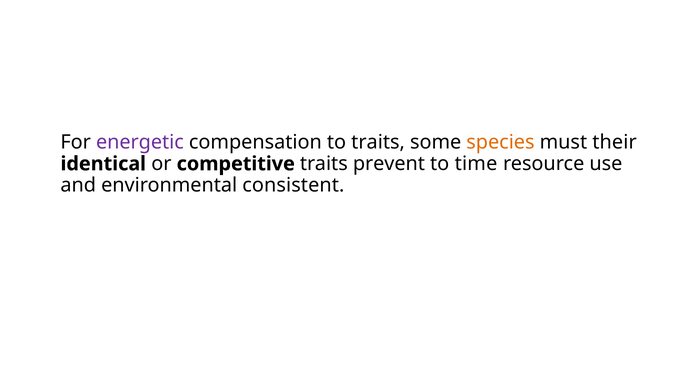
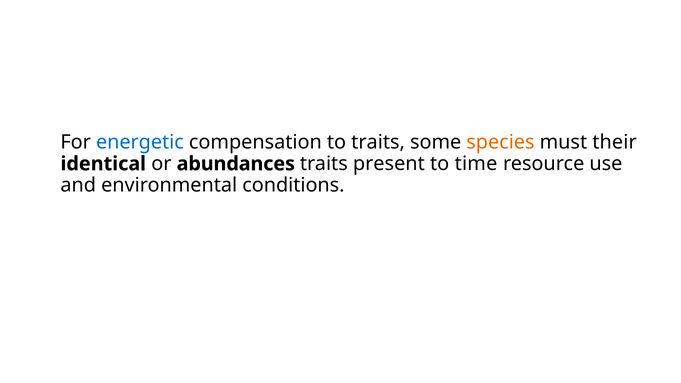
energetic colour: purple -> blue (140, 142)
competitive: competitive -> abundances (236, 164)
prevent: prevent -> present (389, 164)
consistent: consistent -> conditions (293, 185)
